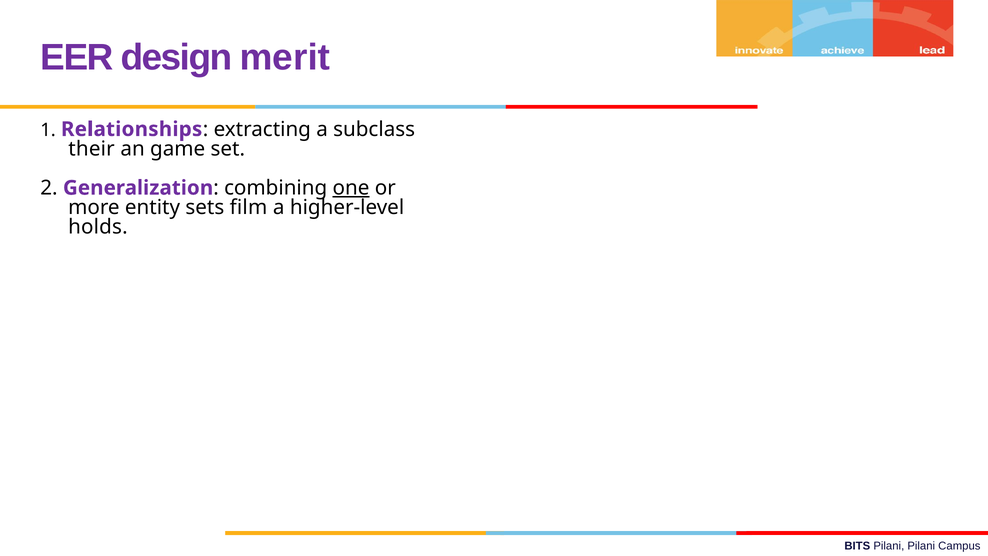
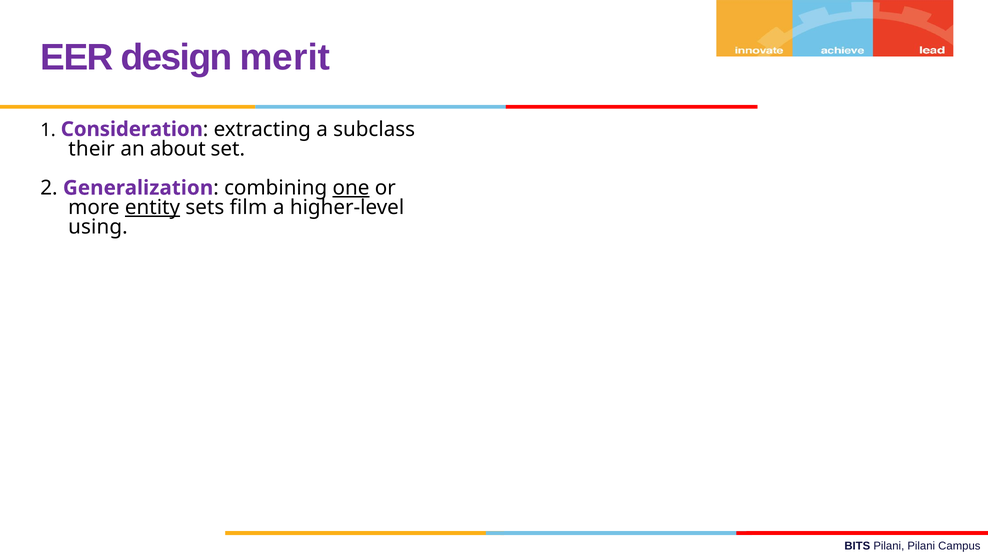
Relationships: Relationships -> Consideration (132, 129)
game: game -> about (178, 149)
entity underline: none -> present (153, 207)
holds: holds -> using (98, 227)
